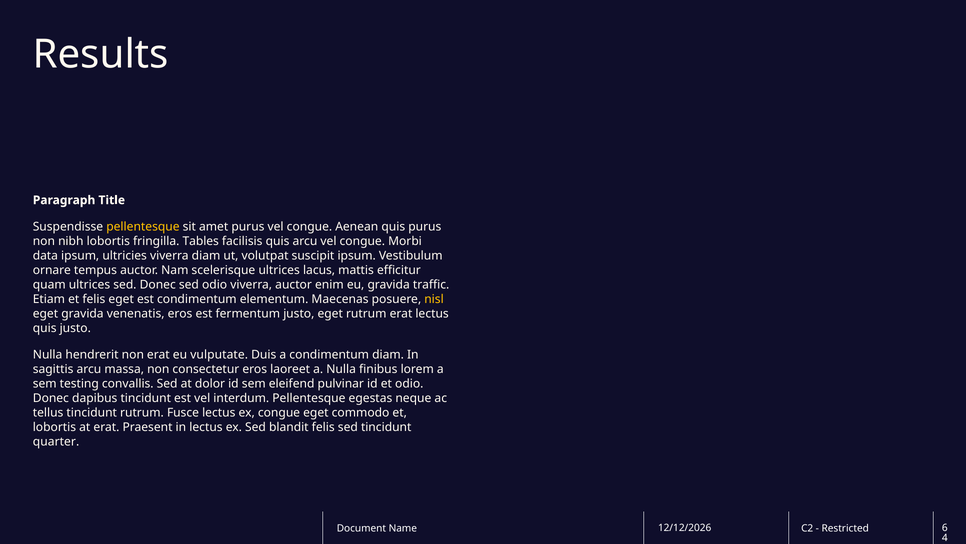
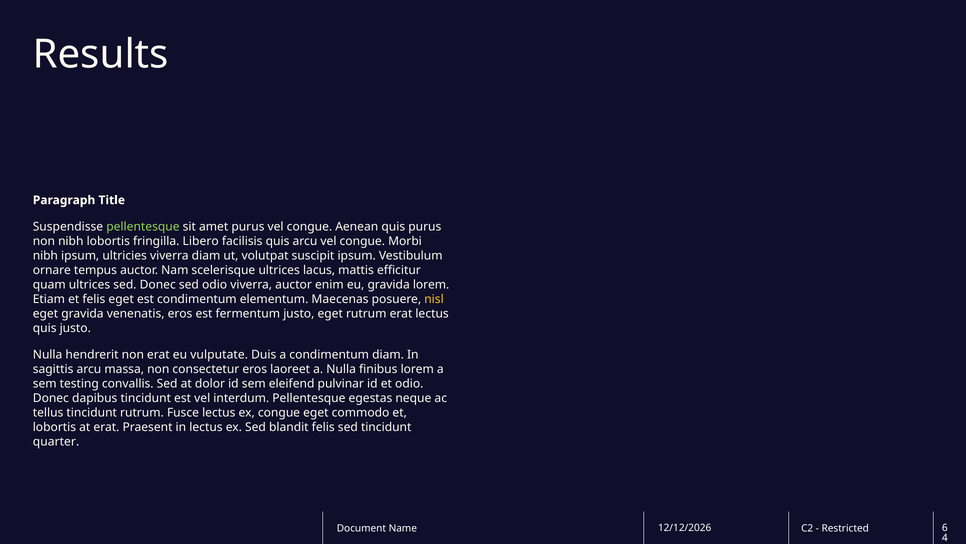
pellentesque colour: yellow -> light green (143, 227)
Tables: Tables -> Libero (201, 241)
data: data -> nibh (45, 255)
gravida traffic: traffic -> lorem (431, 284)
